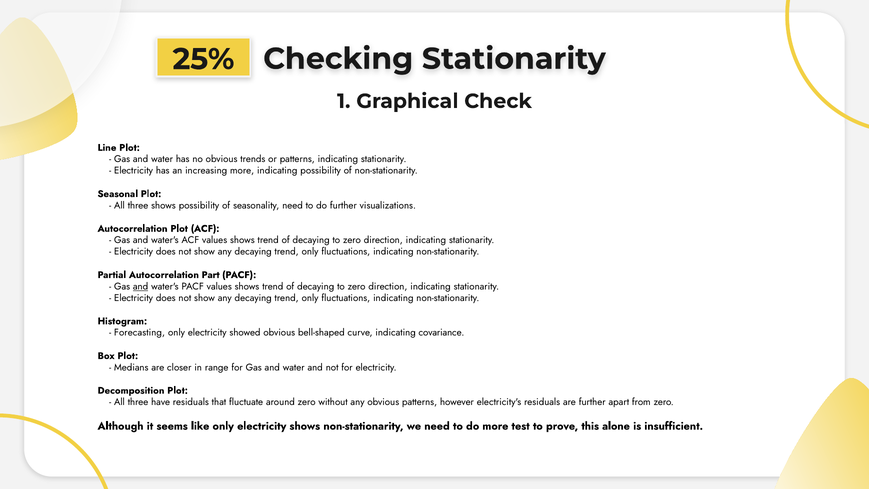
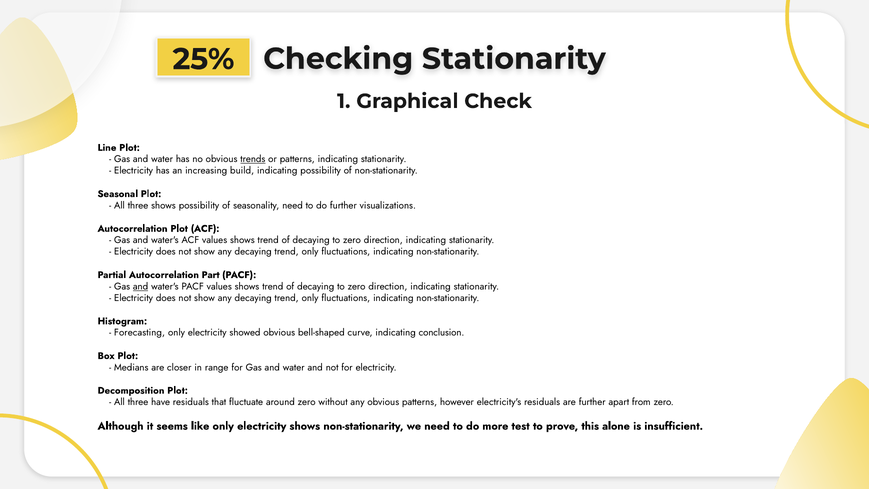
trends underline: none -> present (253, 159)
increasing more: more -> build (242, 171)
covariance: covariance -> conclusion (441, 333)
